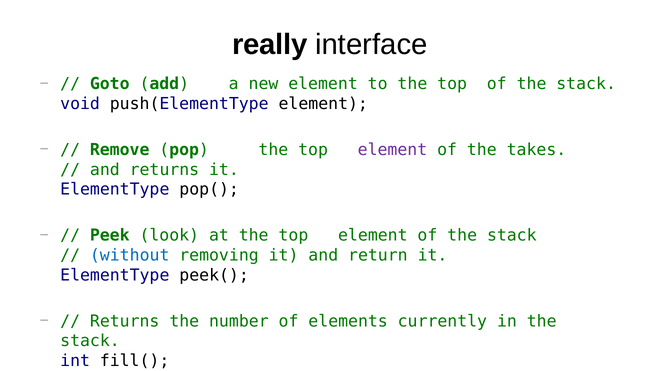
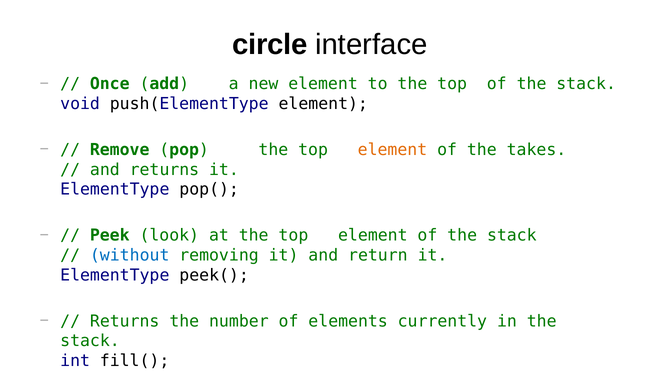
really: really -> circle (270, 44)
Goto: Goto -> Once (110, 84)
element colour: purple -> orange (392, 150)
